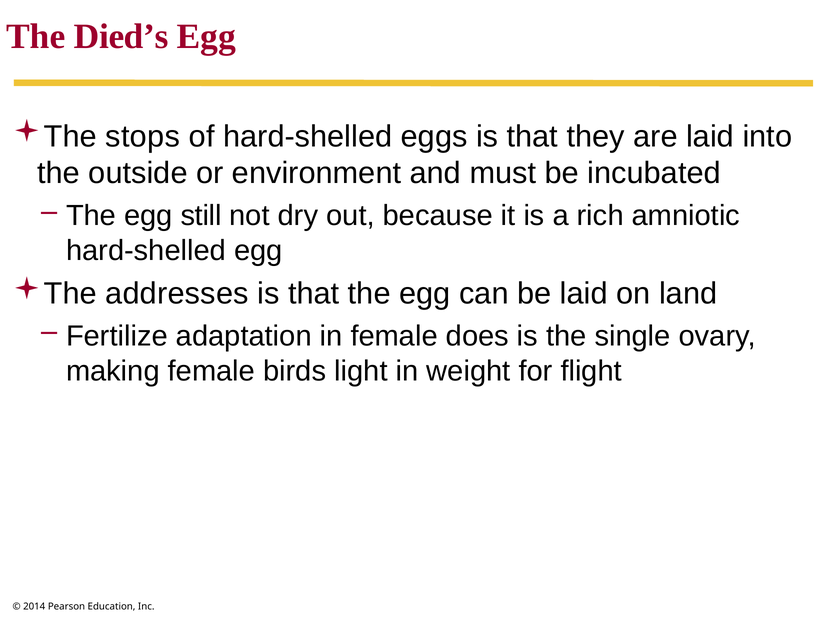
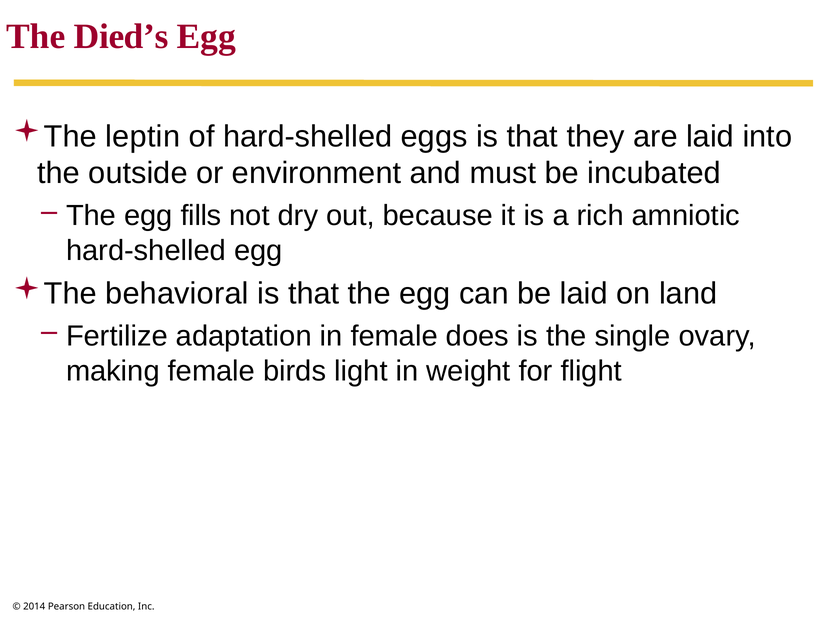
stops: stops -> leptin (143, 136)
still: still -> fills (201, 216)
addresses: addresses -> behavioral (177, 294)
